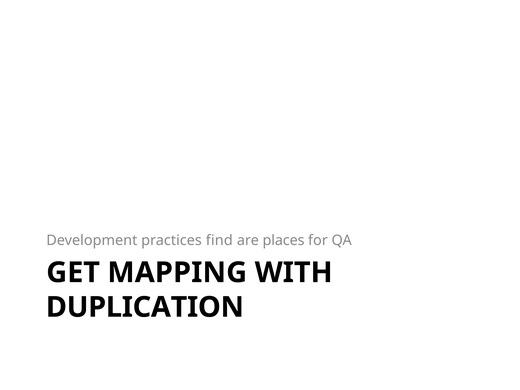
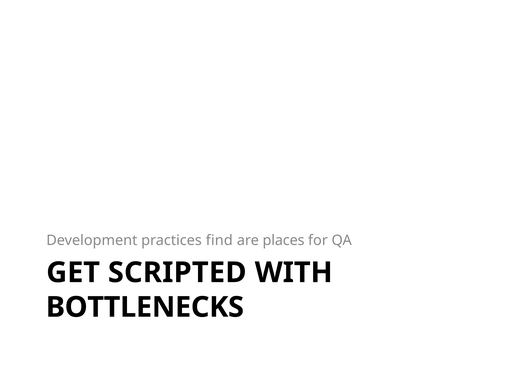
MAPPING: MAPPING -> SCRIPTED (177, 273)
DUPLICATION: DUPLICATION -> BOTTLENECKS (145, 307)
